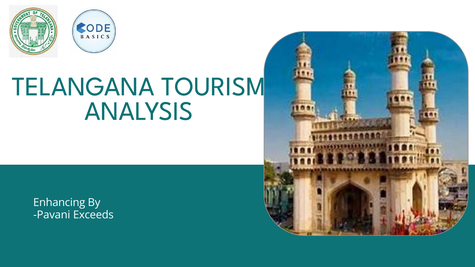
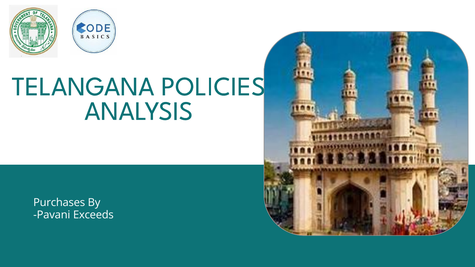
TOURISM: TOURISM -> POLICIES (213, 87)
Enhancing: Enhancing -> Purchases (59, 203)
